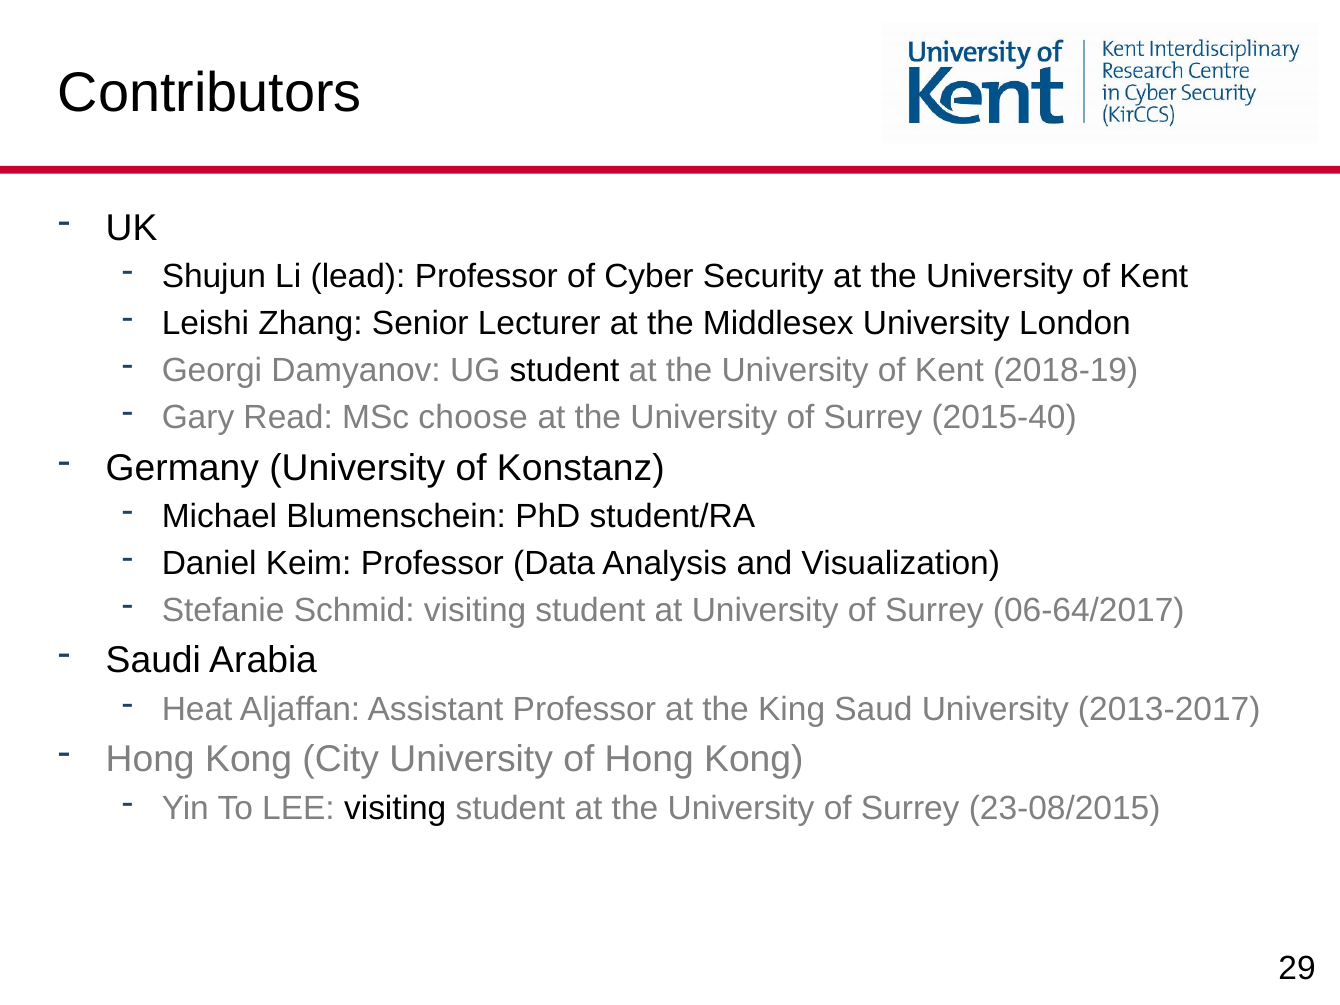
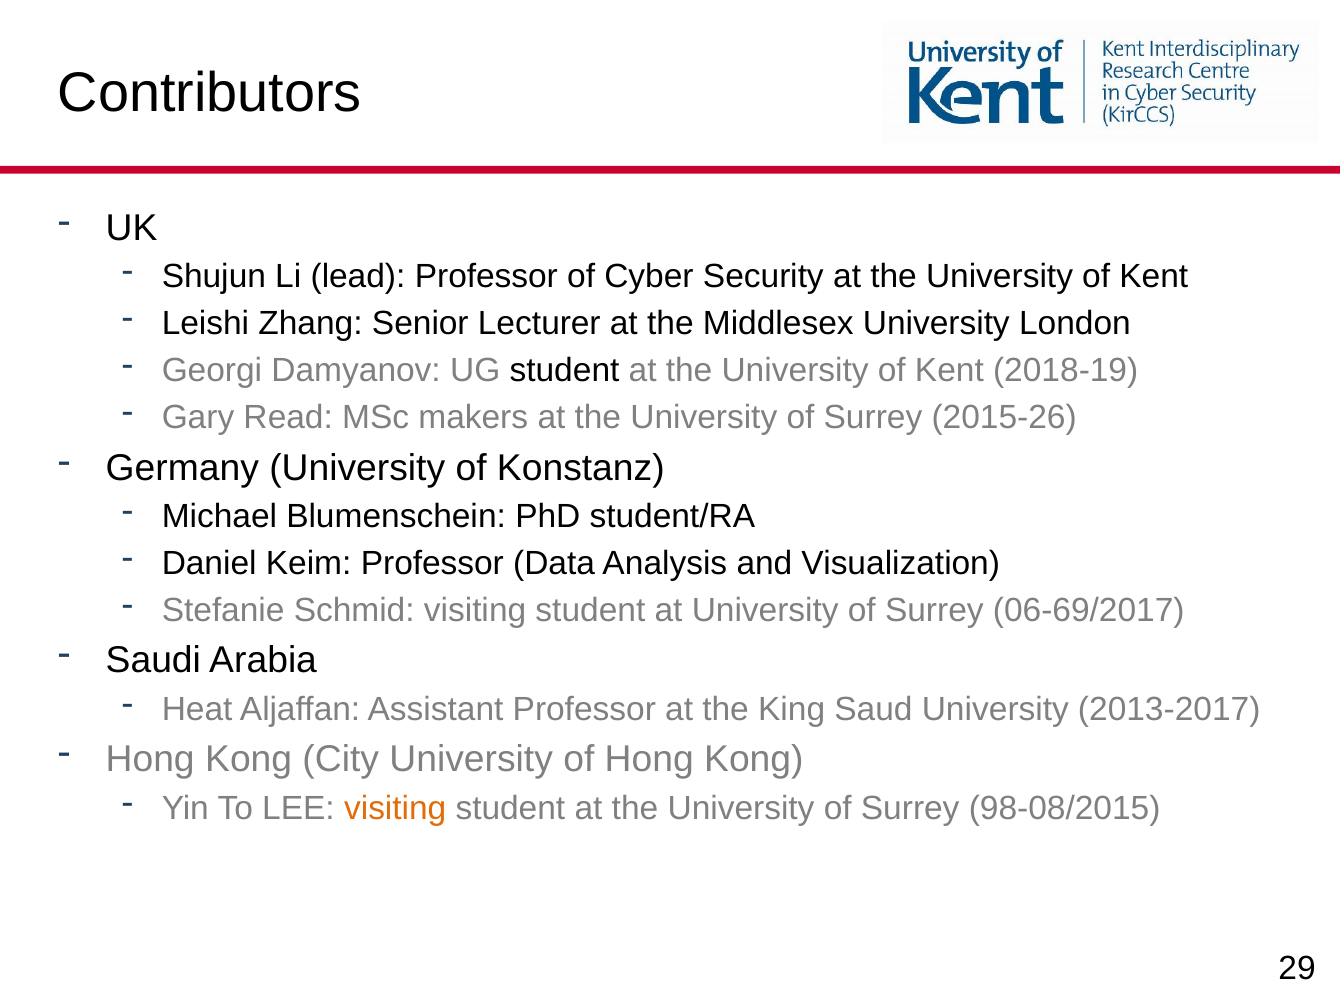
choose: choose -> makers (473, 418)
2015-40: 2015-40 -> 2015-26 (1004, 418)
06-64/2017: 06-64/2017 -> 06-69/2017 (1089, 610)
visiting colour: black -> orange (395, 809)
23-08/2015: 23-08/2015 -> 98-08/2015 (1065, 809)
